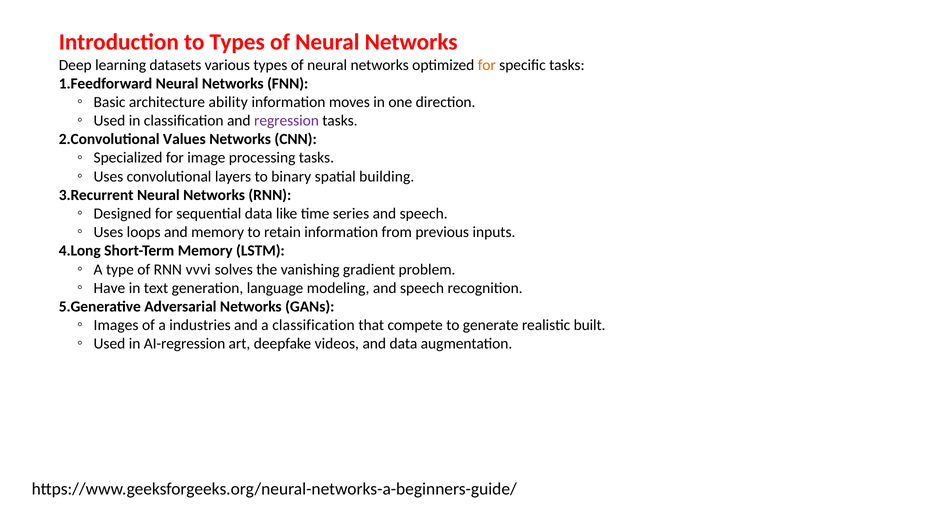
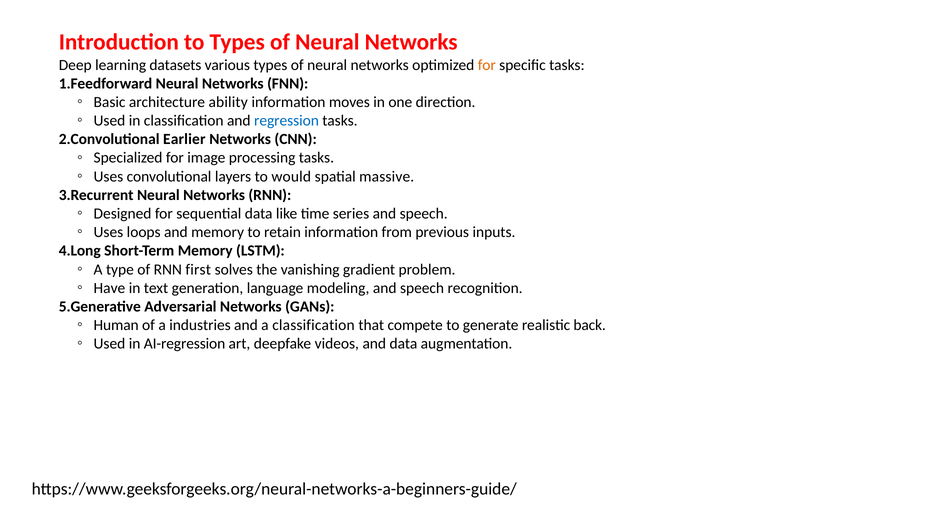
regression colour: purple -> blue (286, 121)
Values: Values -> Earlier (184, 139)
binary: binary -> would (291, 176)
building: building -> massive (387, 176)
vvvi: vvvi -> first (198, 269)
Images: Images -> Human (116, 325)
built: built -> back (590, 325)
